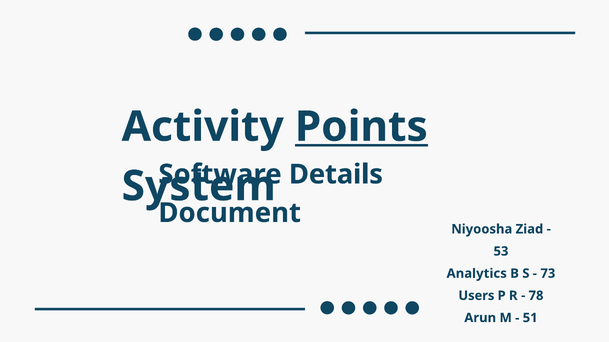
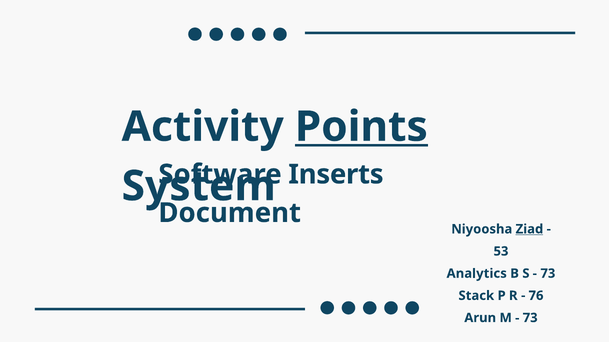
Details: Details -> Inserts (336, 175)
Ziad underline: none -> present (529, 229)
Users: Users -> Stack (476, 296)
78: 78 -> 76 (536, 296)
51: 51 -> 73 (530, 318)
